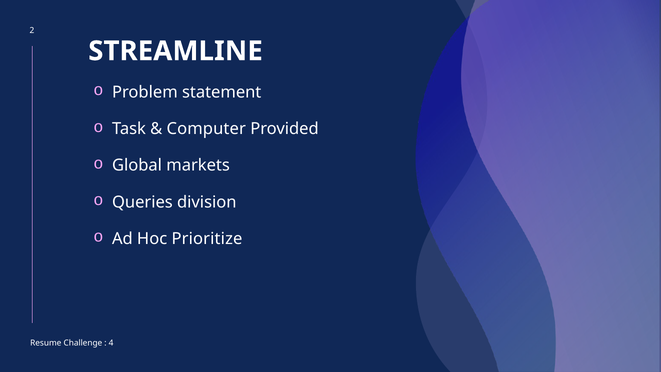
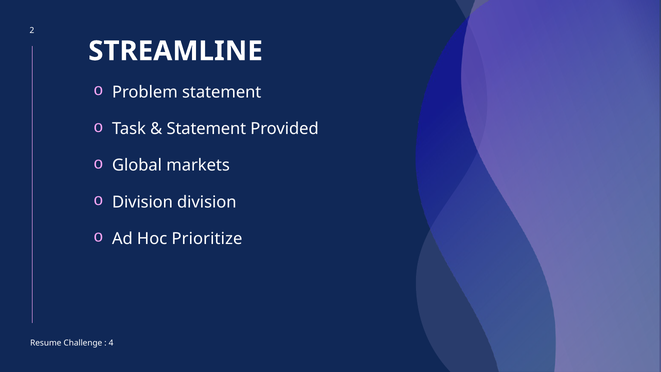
Computer: Computer -> Statement (206, 129)
Queries: Queries -> Division (142, 202)
